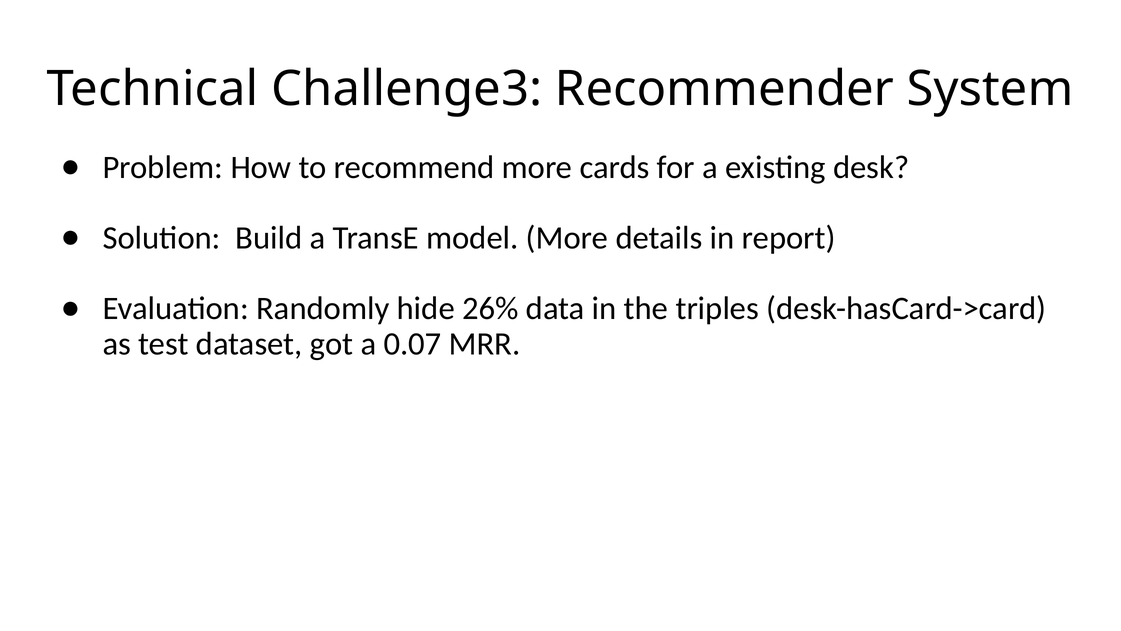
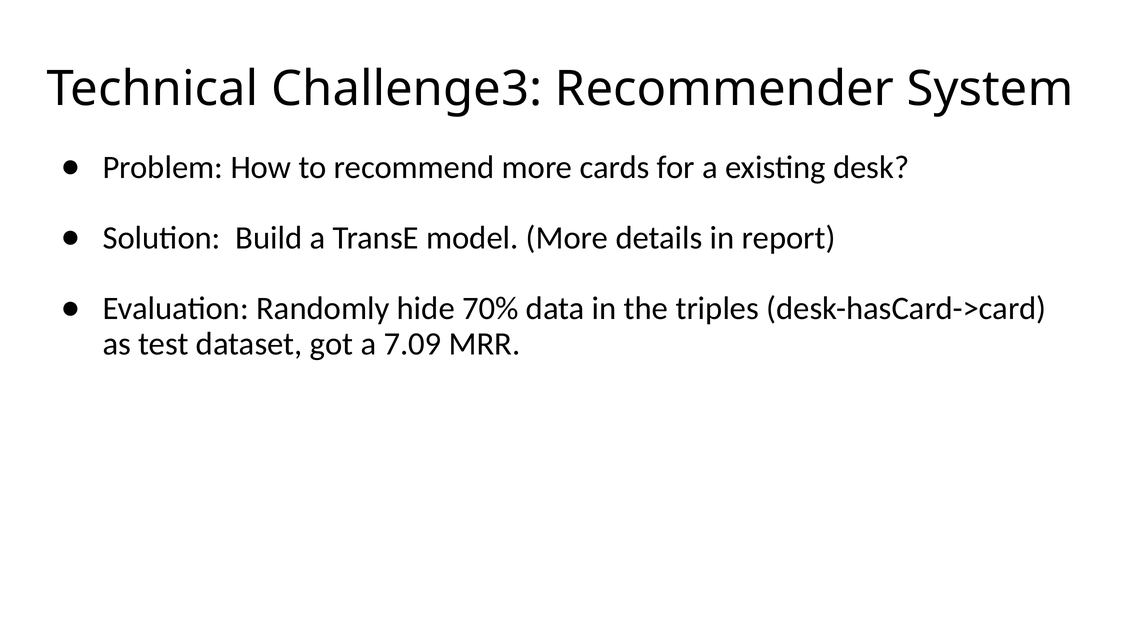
26%: 26% -> 70% (490, 308)
0.07: 0.07 -> 7.09 (412, 344)
